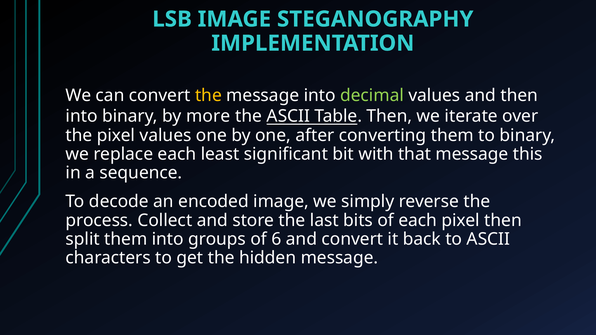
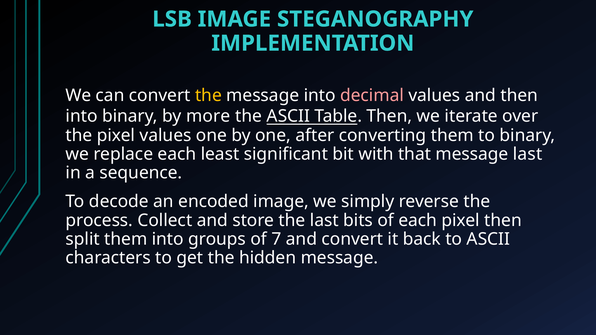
decimal colour: light green -> pink (372, 95)
message this: this -> last (528, 154)
6: 6 -> 7 (276, 239)
